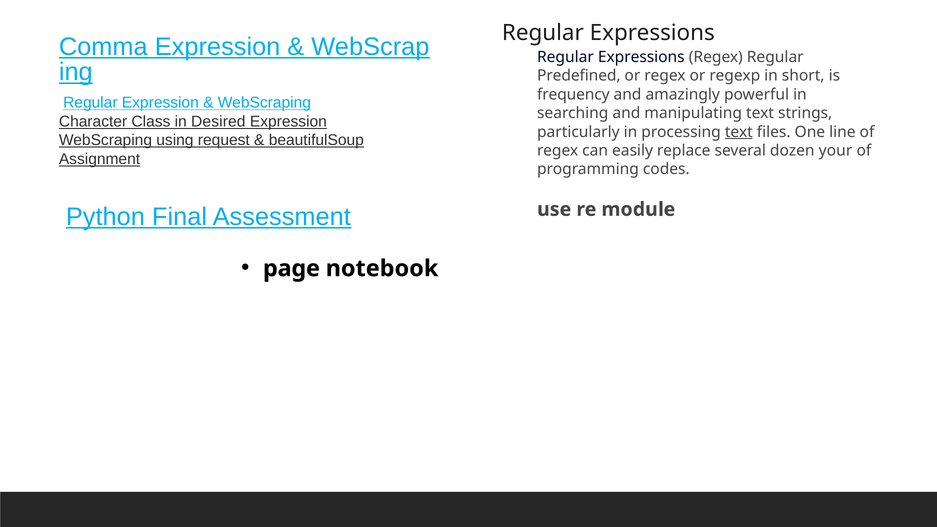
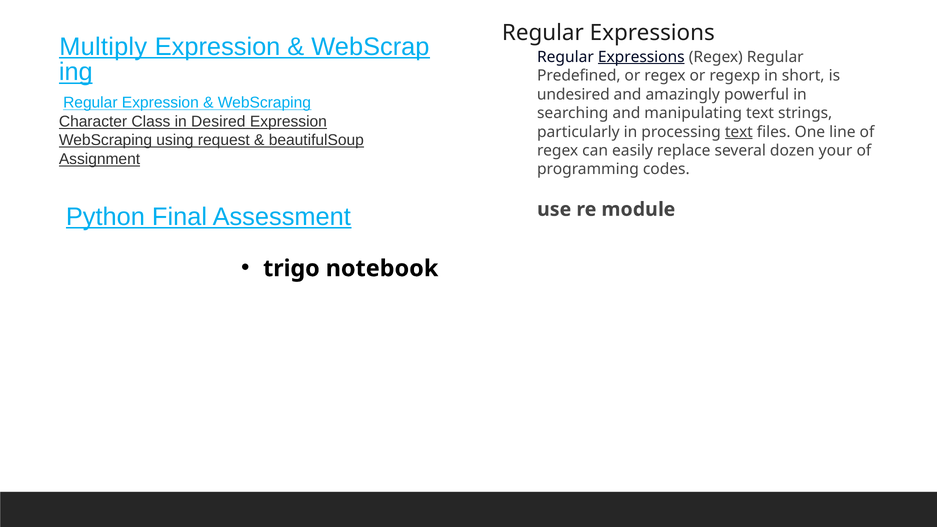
Comma: Comma -> Multiply (103, 47)
Expressions underline: none -> present (641, 57)
frequency: frequency -> undesired (573, 94)
page: page -> trigo (291, 268)
